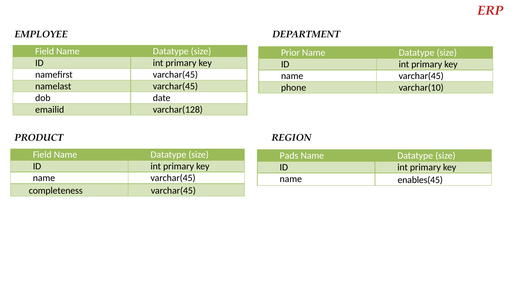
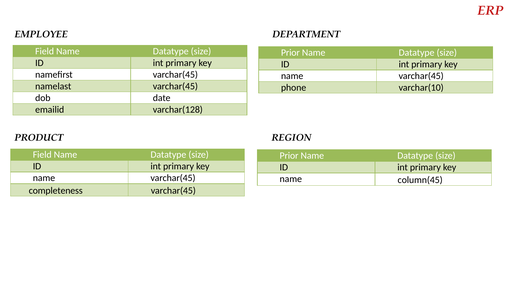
Pads: Pads -> Prior (289, 156)
enables(45: enables(45 -> column(45 (420, 180)
